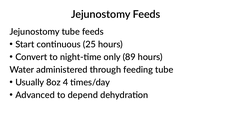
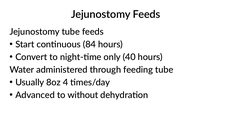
25: 25 -> 84 (89, 44)
89: 89 -> 40 (129, 57)
depend: depend -> without (83, 95)
